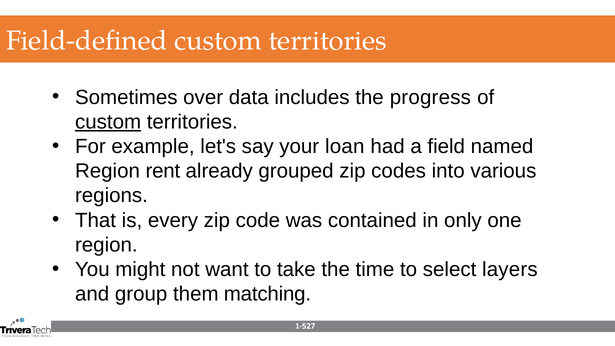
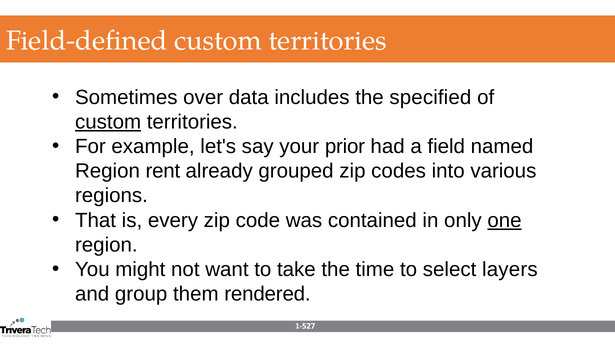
progress: progress -> specified (430, 97)
loan: loan -> prior (345, 146)
one underline: none -> present (505, 220)
matching: matching -> rendered (267, 294)
